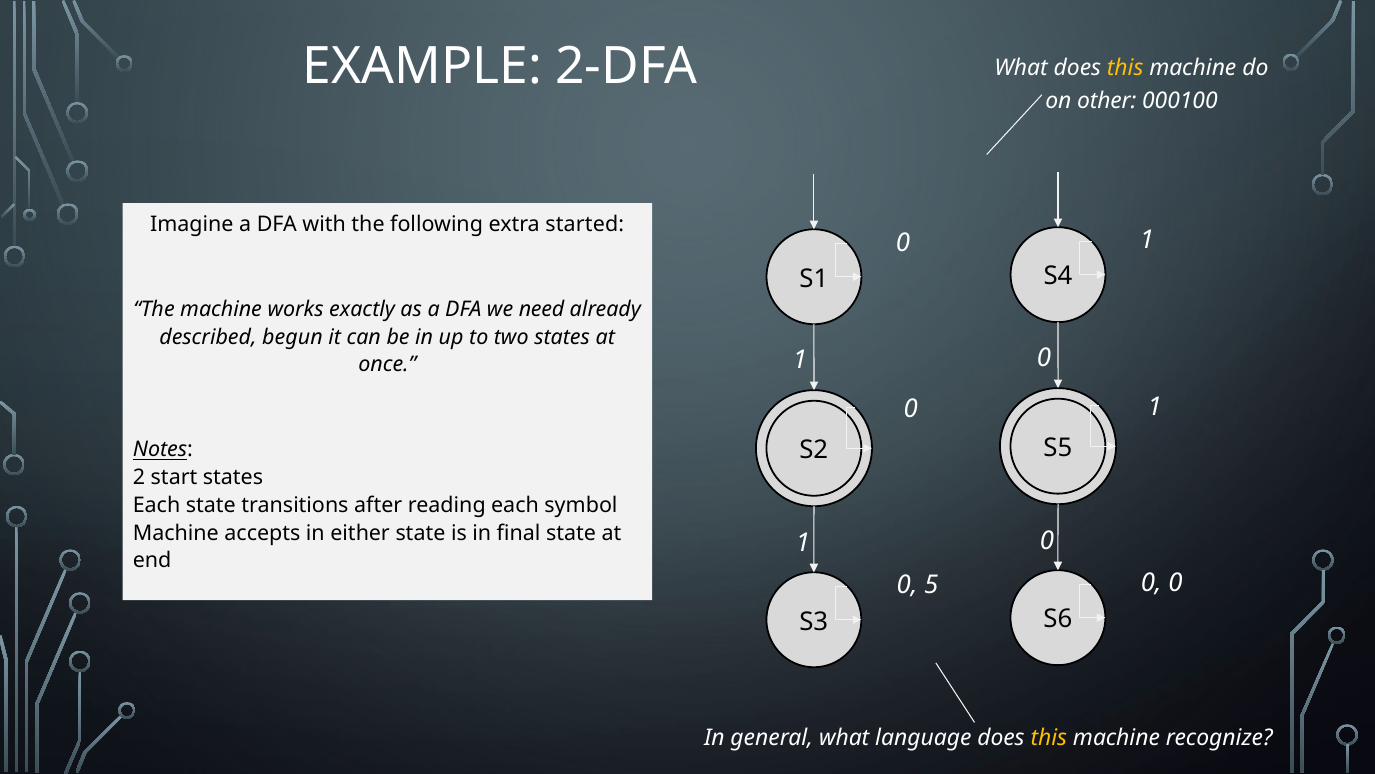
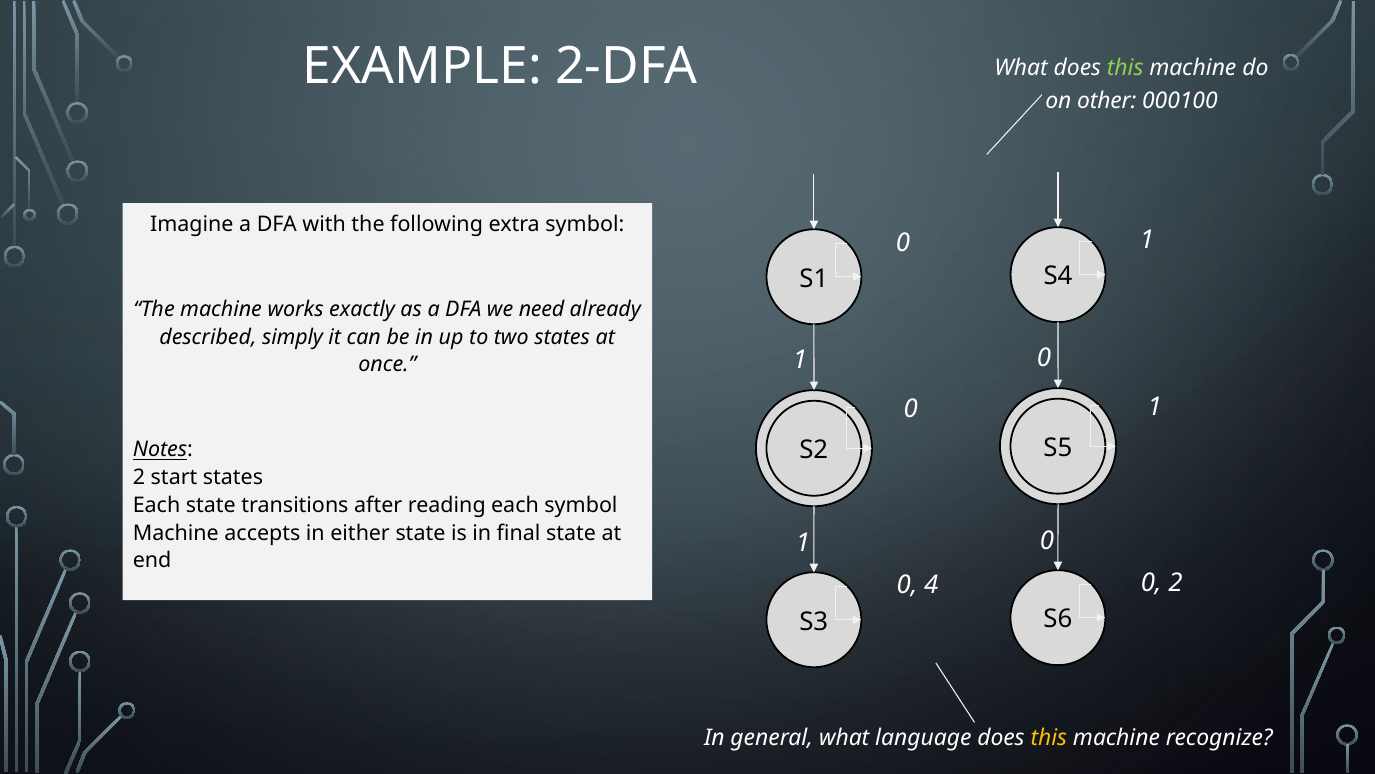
this colour: yellow -> light green (1125, 68)
extra started: started -> symbol (585, 224)
begun: begun -> simply (293, 337)
0: 0 -> 2 (1175, 583)
5: 5 -> 4 (931, 585)
